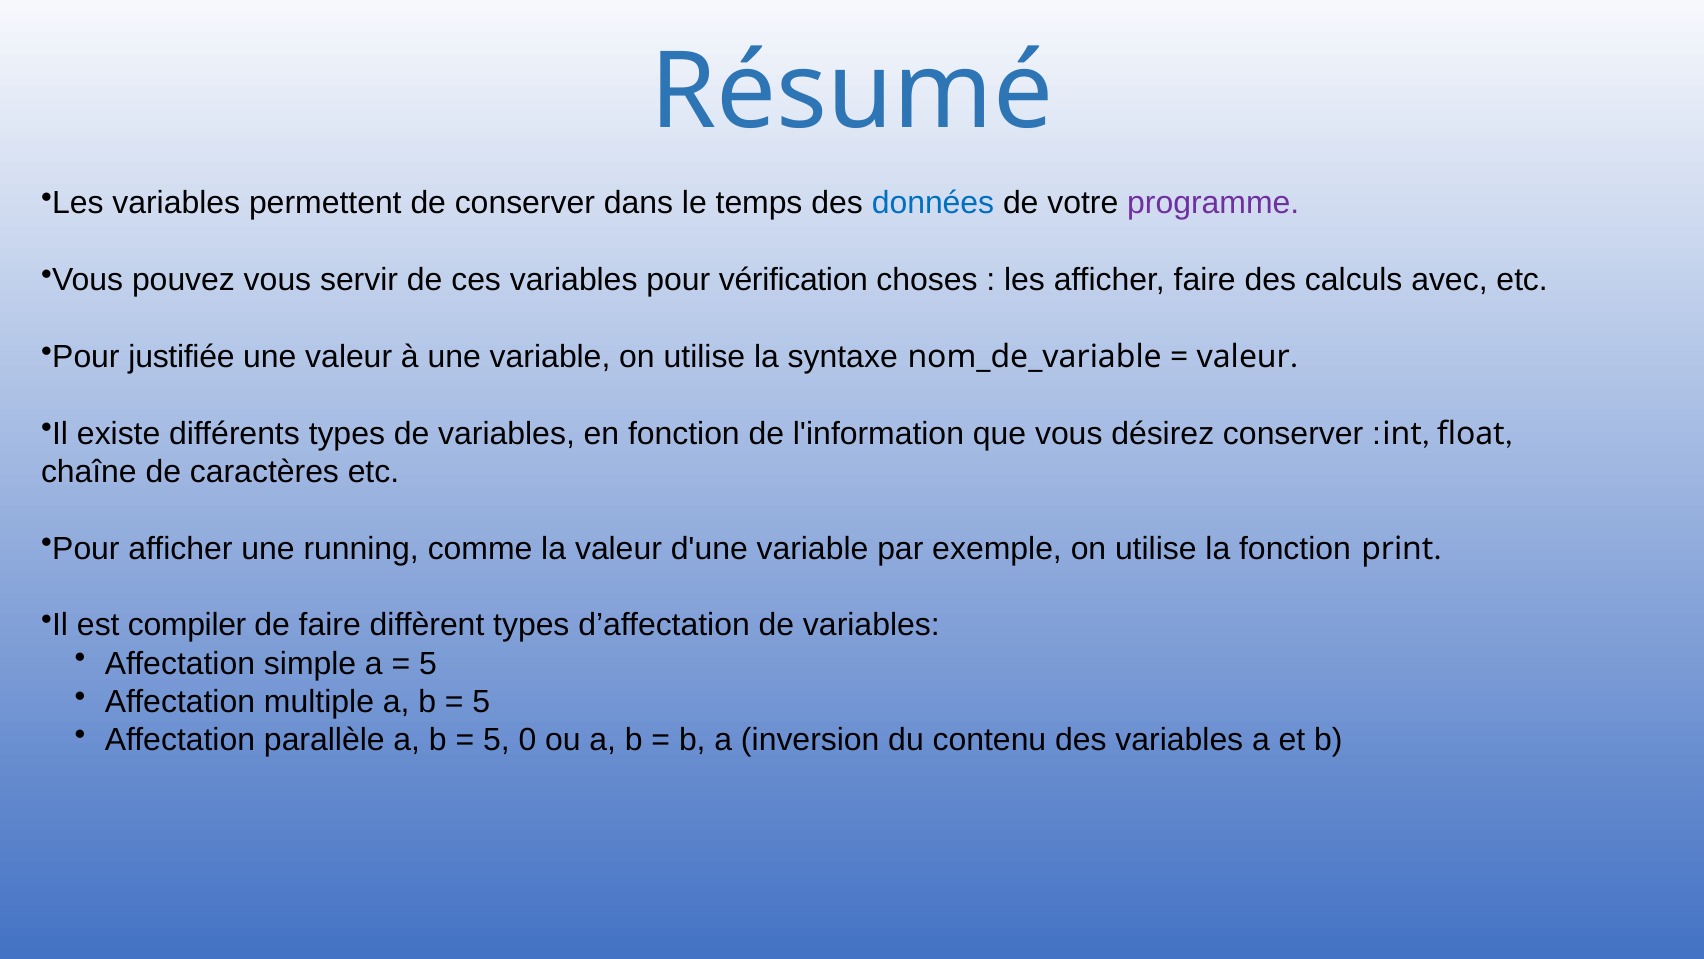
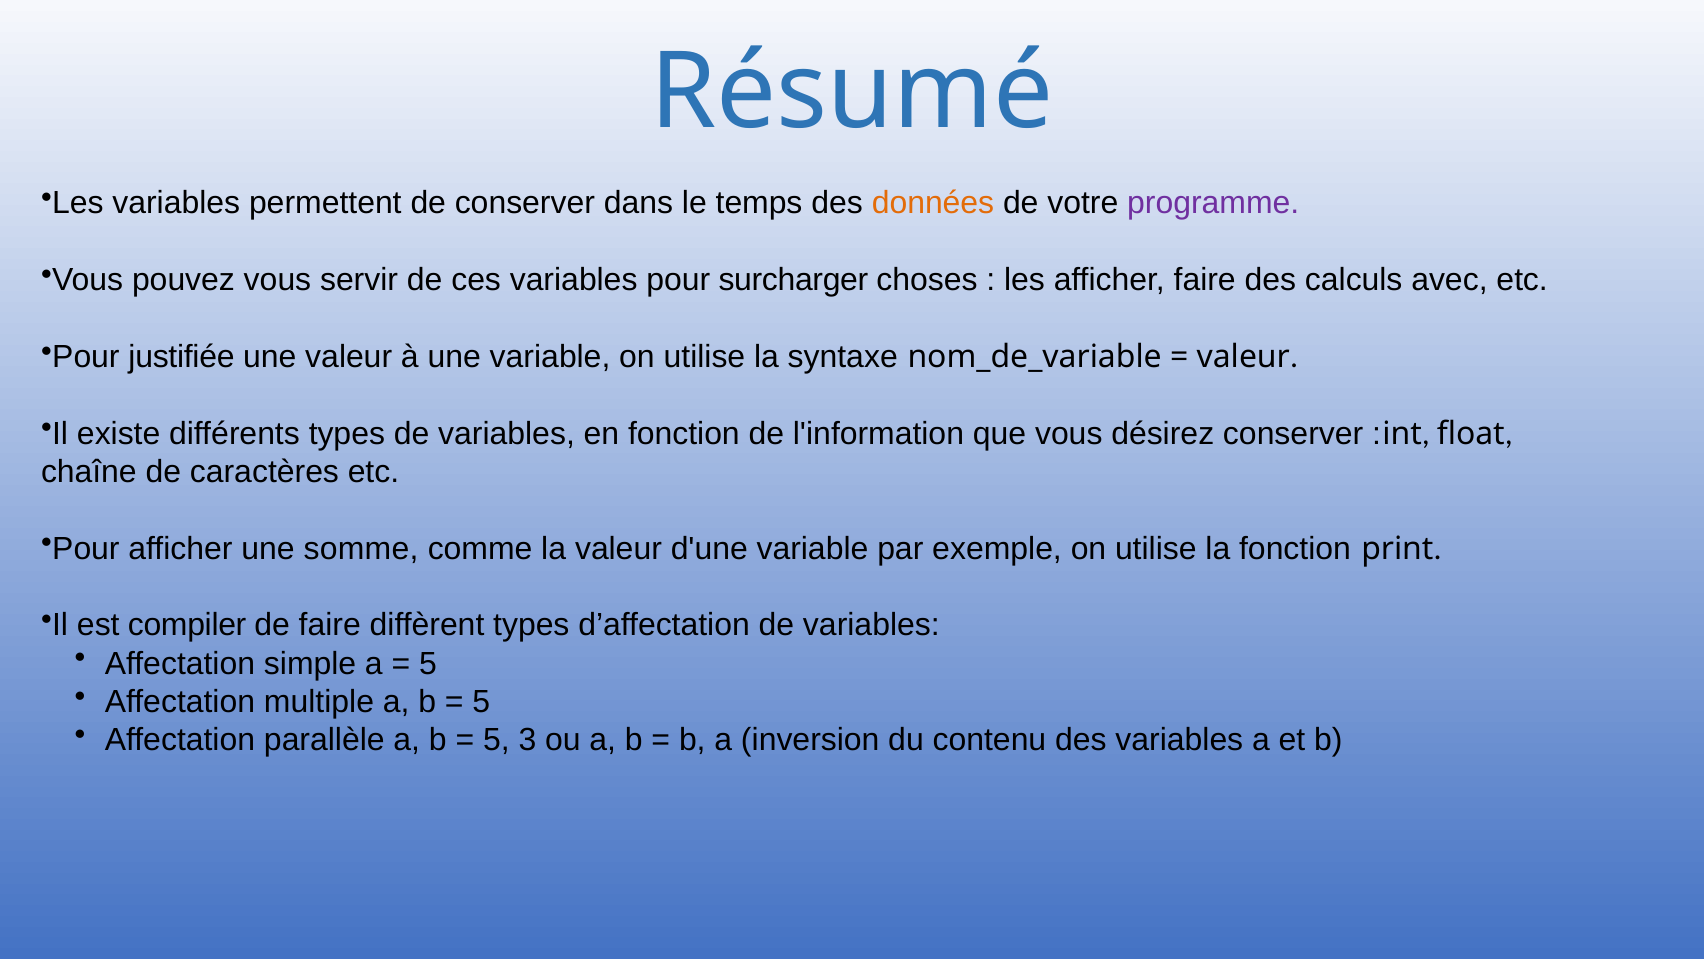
données colour: blue -> orange (933, 203)
vérification: vérification -> surcharger (793, 280)
running: running -> somme (361, 548)
0: 0 -> 3 (527, 740)
